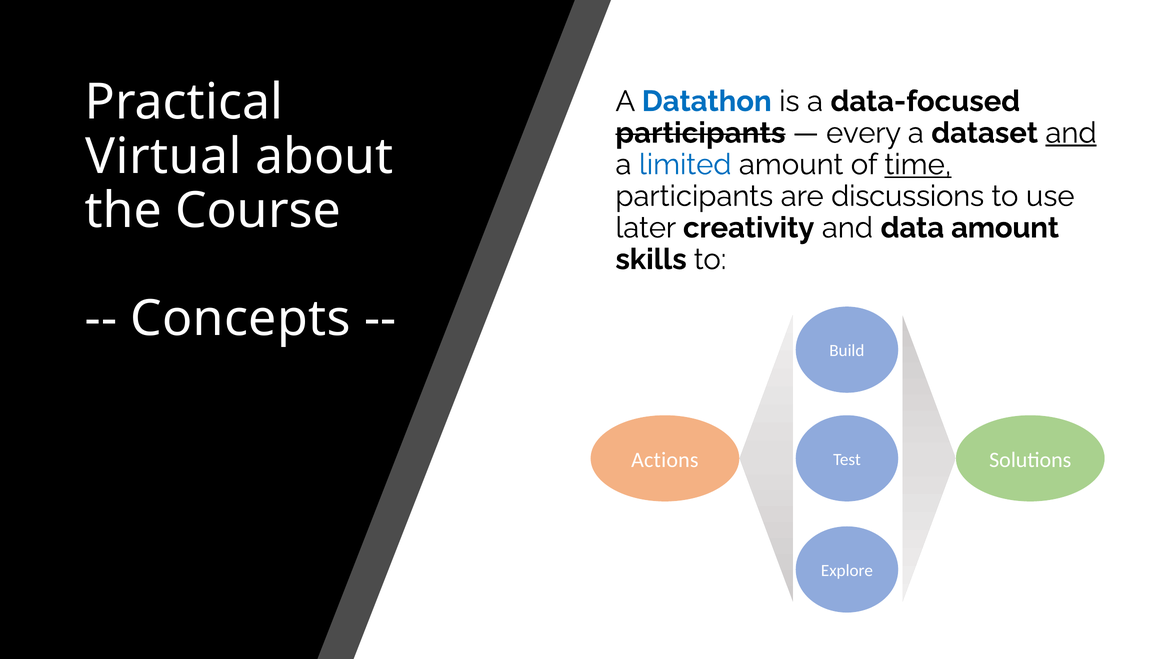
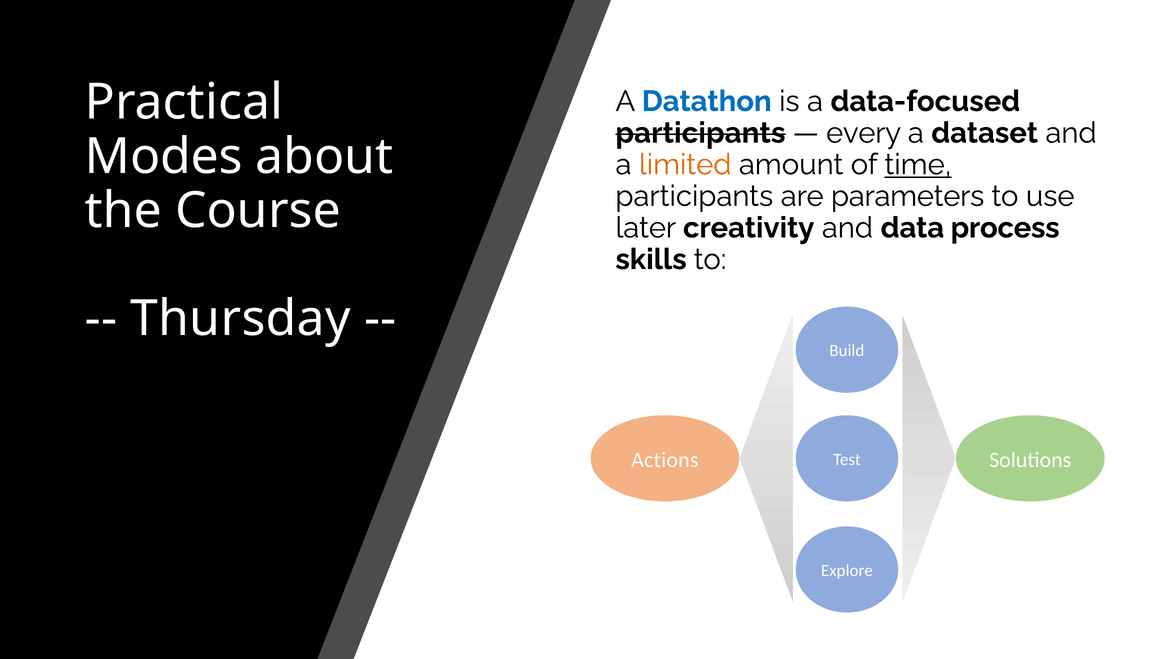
and underline: present -> none (1071, 133)
Virtual: Virtual -> Modes (164, 157)
limited colour: blue -> orange (685, 165)
discussions: discussions -> parameters (908, 196)
data amount: amount -> process (1005, 228)
Concepts: Concepts -> Thursday (240, 319)
